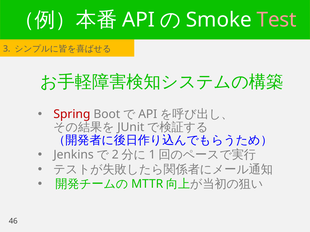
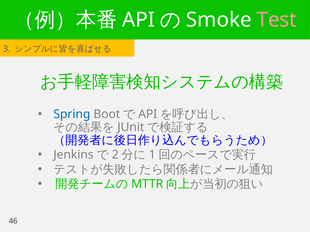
Spring colour: red -> blue (72, 114)
